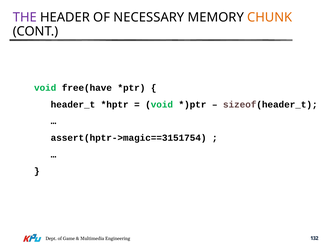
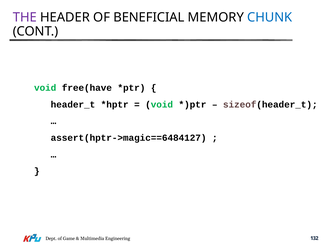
NECESSARY: NECESSARY -> BENEFICIAL (149, 17)
CHUNK colour: orange -> blue (270, 17)
assert(hptr->magic==3151754: assert(hptr->magic==3151754 -> assert(hptr->magic==6484127 (129, 138)
